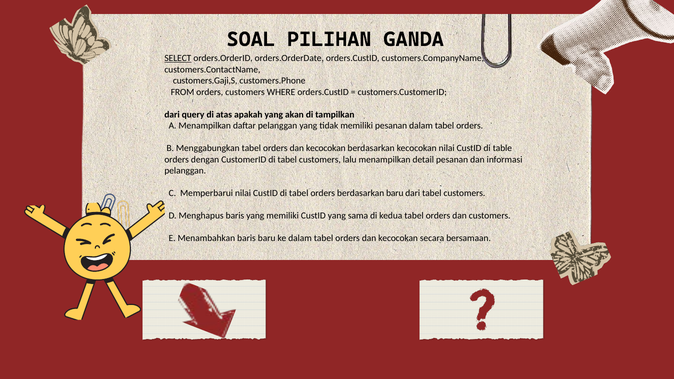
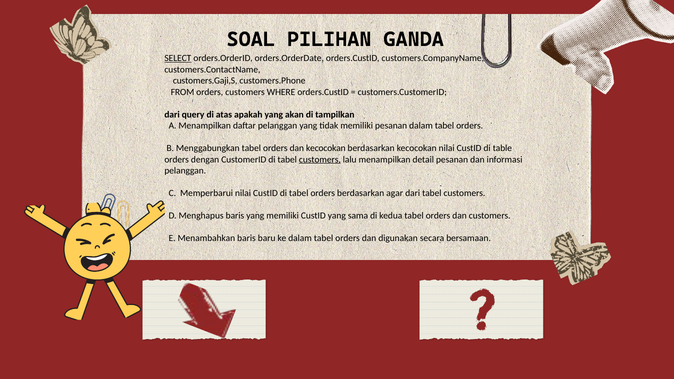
customers underline: none -> present (320, 159)
berdasarkan baru: baru -> agar (395, 193)
kecocokan: kecocokan -> digunakan (398, 238)
